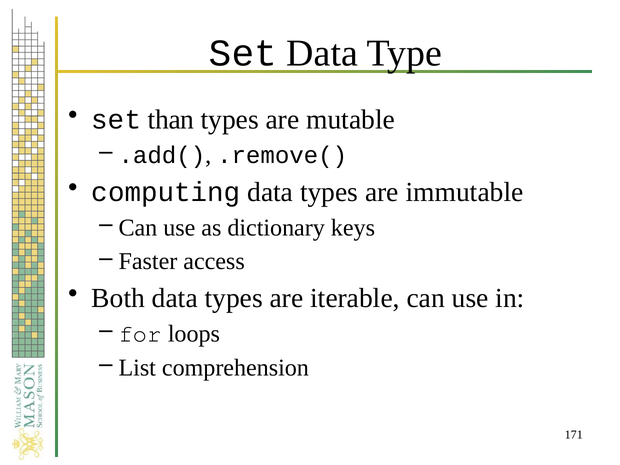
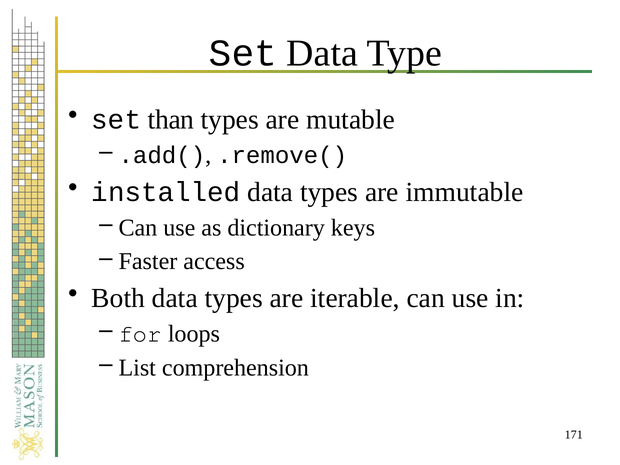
computing: computing -> installed (166, 192)
